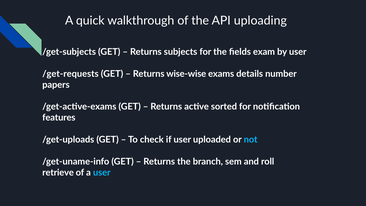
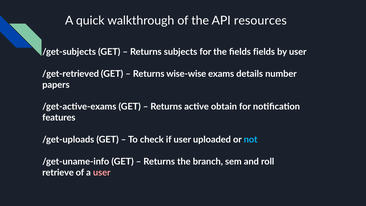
uploading: uploading -> resources (260, 21)
fields exam: exam -> fields (264, 52)
/get-requests: /get-requests -> /get-retrieved (71, 74)
sorted: sorted -> obtain (224, 107)
user colour: light blue -> pink (102, 173)
